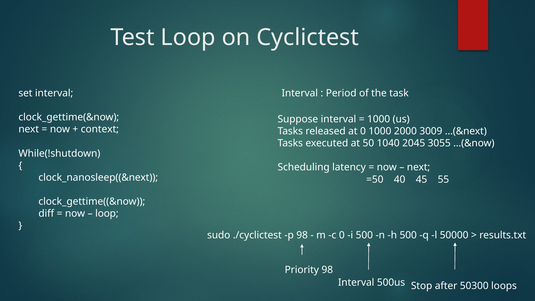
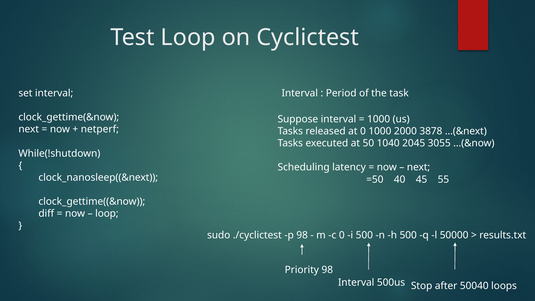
context: context -> netperf (100, 129)
3009: 3009 -> 3878 (431, 131)
50300: 50300 -> 50040 (474, 286)
